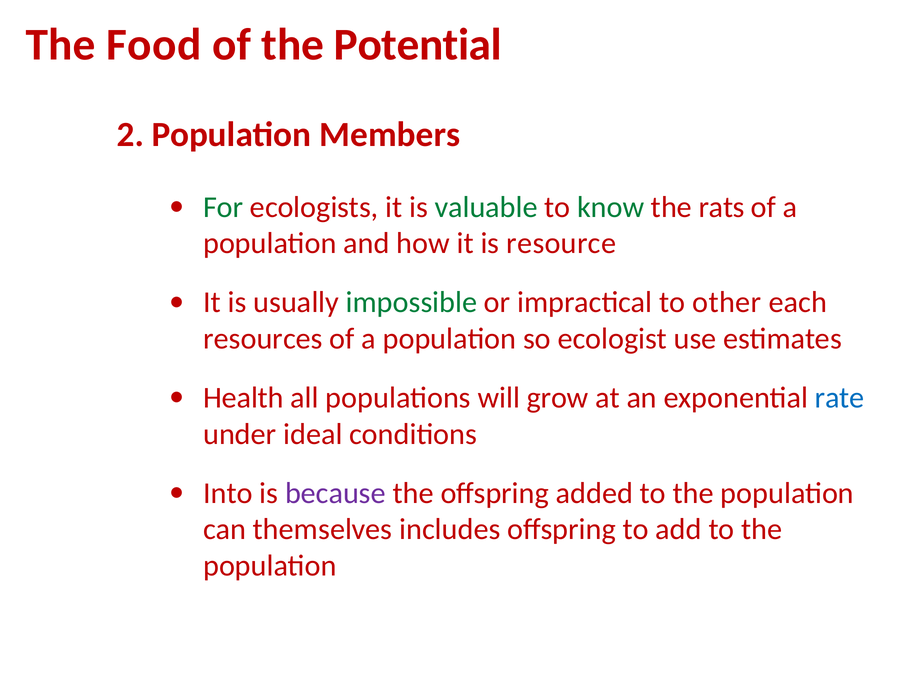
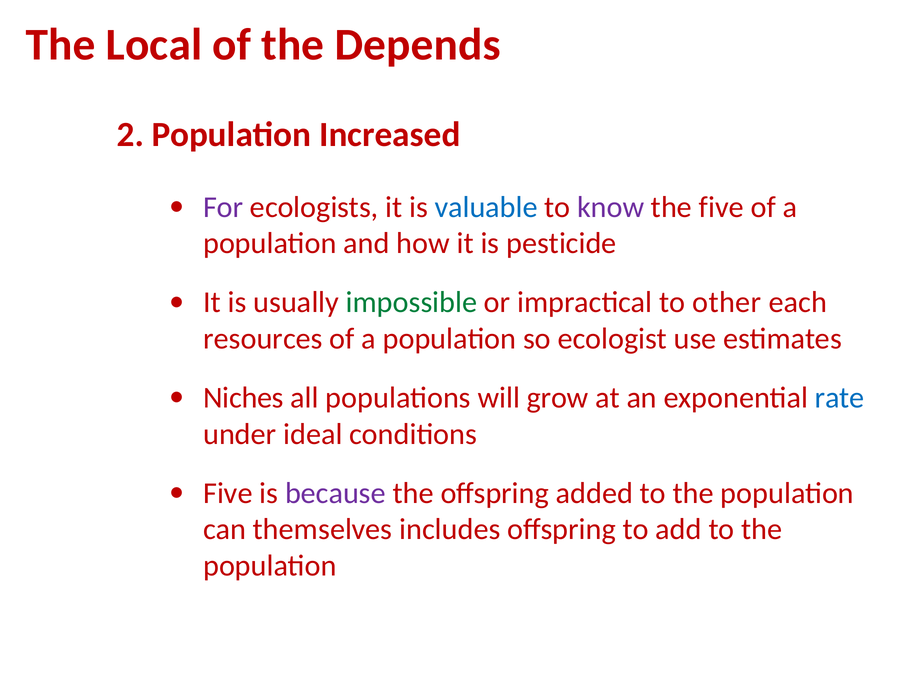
Food: Food -> Local (154, 45)
Potential: Potential -> Depends (418, 45)
Members: Members -> Increased (390, 135)
For colour: green -> purple (223, 207)
valuable colour: green -> blue (486, 207)
know colour: green -> purple (611, 207)
the rats: rats -> five (721, 207)
resource: resource -> pesticide (561, 243)
Health: Health -> Niches (243, 398)
Into: Into -> Five (228, 493)
